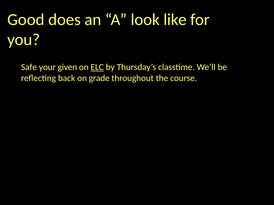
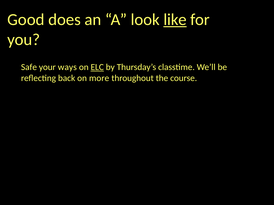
like underline: none -> present (175, 20)
given: given -> ways (67, 67)
grade: grade -> more (99, 78)
